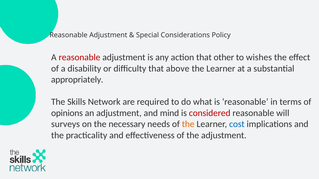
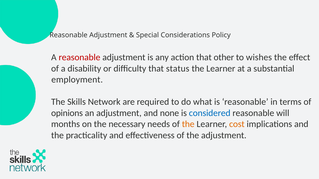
above: above -> status (178, 69)
appropriately: appropriately -> employment (77, 80)
mind: mind -> none (170, 113)
considered colour: red -> blue (210, 113)
surveys: surveys -> months (66, 124)
cost colour: blue -> orange (237, 124)
